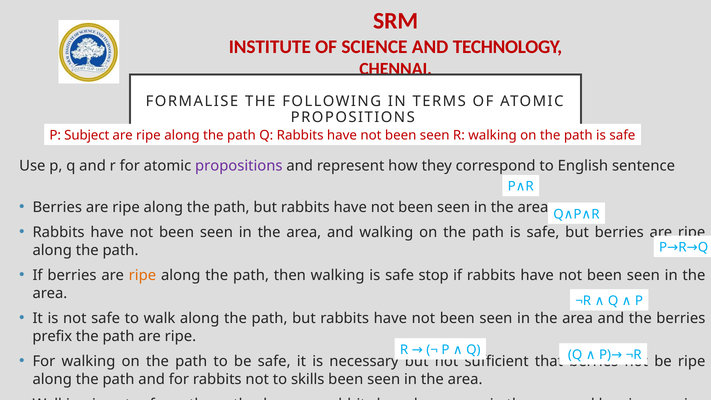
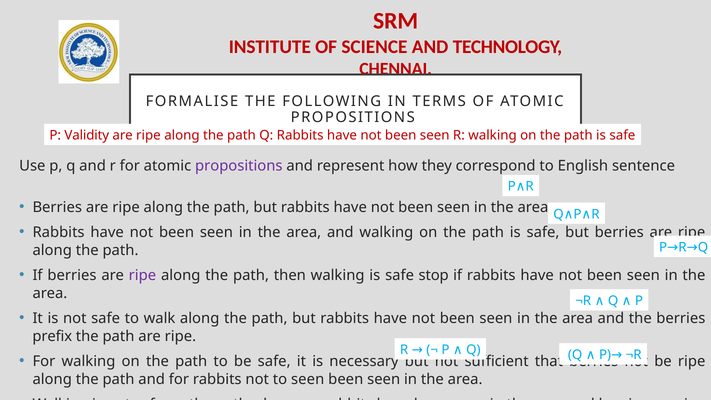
Subject: Subject -> Validity (87, 135)
ripe colour: orange -> purple (142, 275)
to skills: skills -> seen (308, 379)
